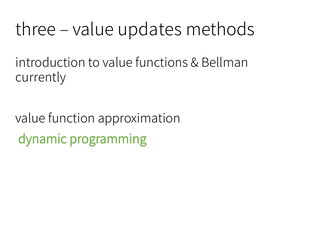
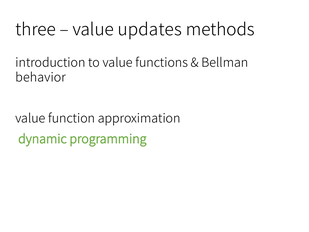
currently: currently -> behavior (41, 78)
